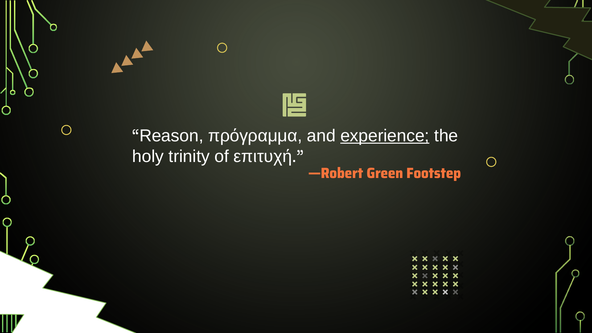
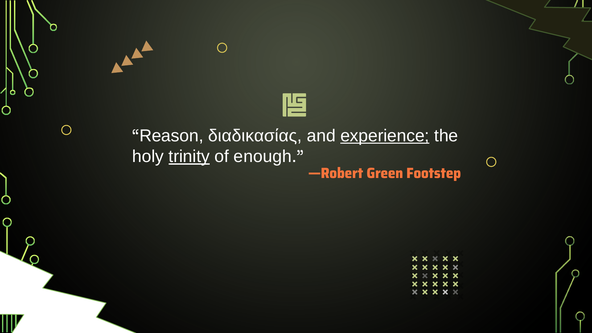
πρόγραμμα: πρόγραμμα -> διαδικασίας (255, 136)
trinity underline: none -> present (189, 157)
επιτυχή: επιτυχή -> enough (263, 157)
